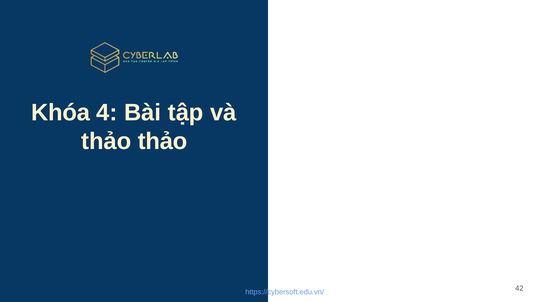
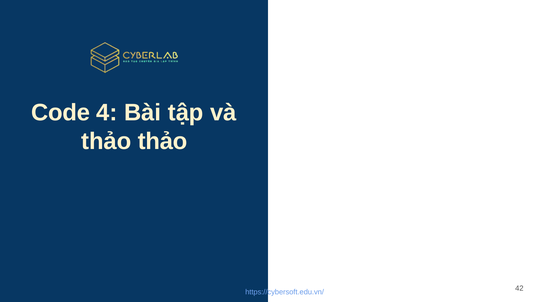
Khóa: Khóa -> Code (61, 113)
